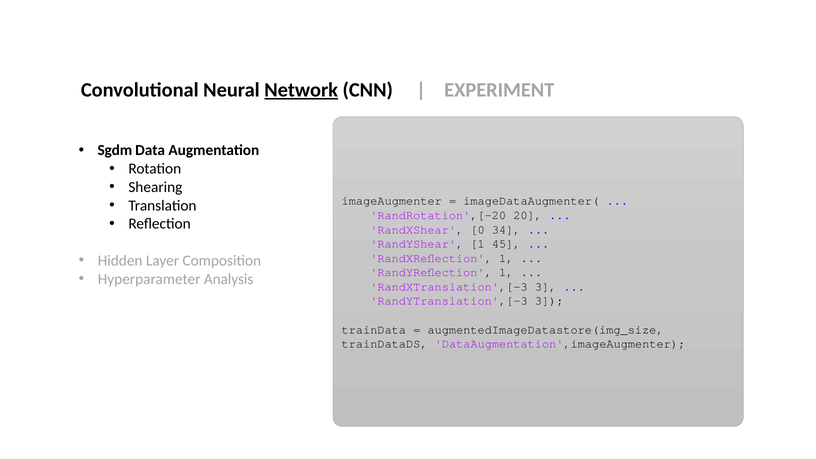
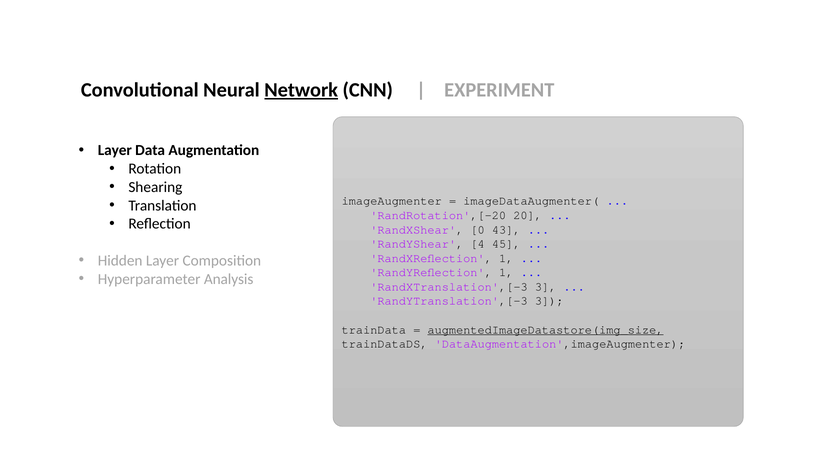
Sgdm: Sgdm -> Layer (115, 150)
34: 34 -> 43 (506, 230)
RandYShear 1: 1 -> 4 (478, 244)
augmentedImageDatastore(img_size underline: none -> present (546, 330)
